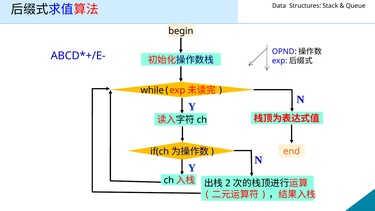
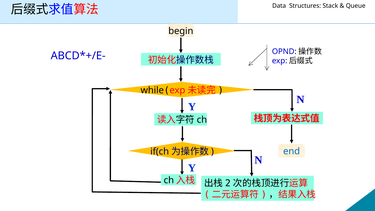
end colour: orange -> blue (292, 151)
